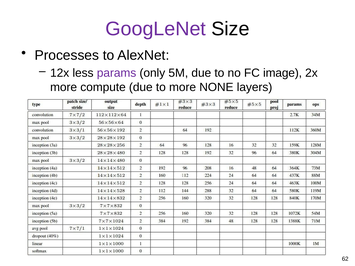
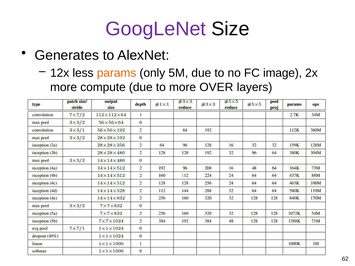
Processes: Processes -> Generates (67, 55)
params colour: purple -> orange (117, 73)
NONE: NONE -> OVER (216, 87)
